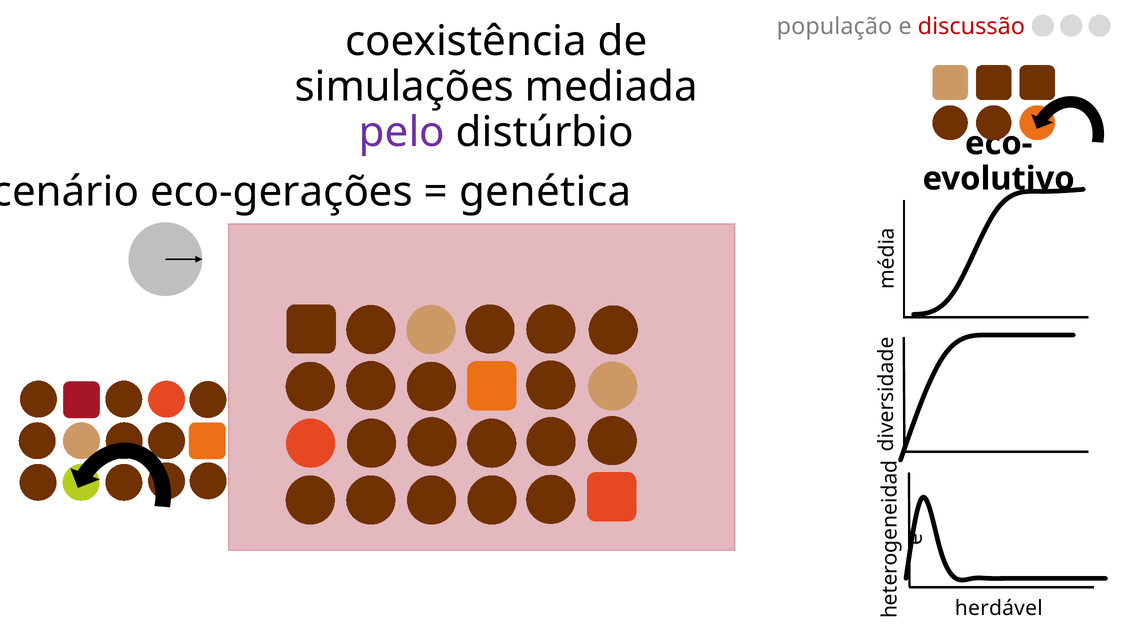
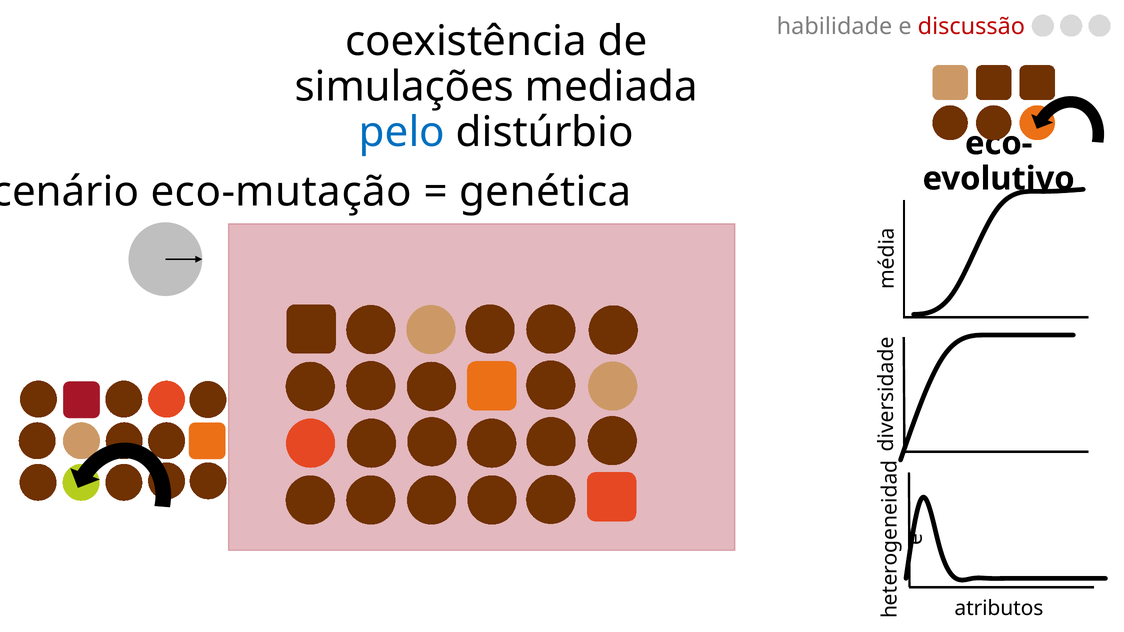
população: população -> habilidade (834, 26)
pelo colour: purple -> blue (402, 133)
eco-gerações: eco-gerações -> eco-mutação (281, 192)
herdável: herdável -> atributos (999, 609)
